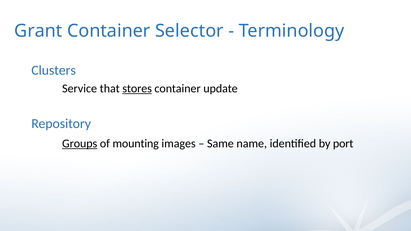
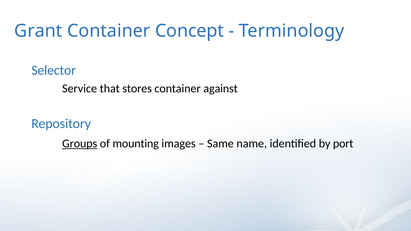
Selector: Selector -> Concept (189, 31)
Clusters: Clusters -> Selector (54, 70)
stores underline: present -> none (137, 89)
update: update -> against (221, 89)
